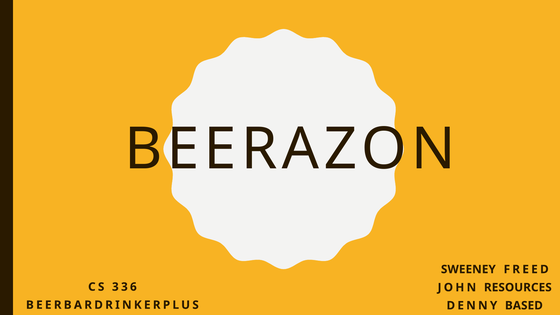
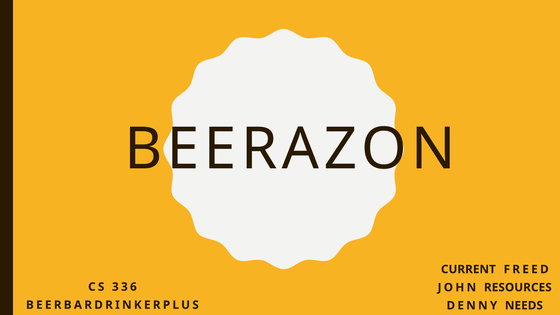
SWEENEY: SWEENEY -> CURRENT (468, 269)
BASED: BASED -> NEEDS (524, 306)
